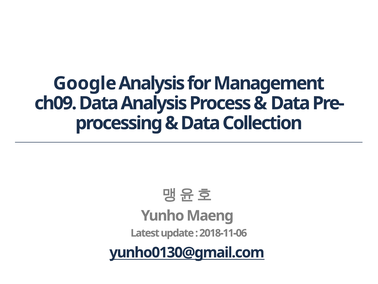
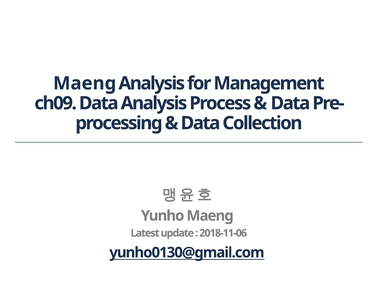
Google: Google -> Maeng (85, 83)
